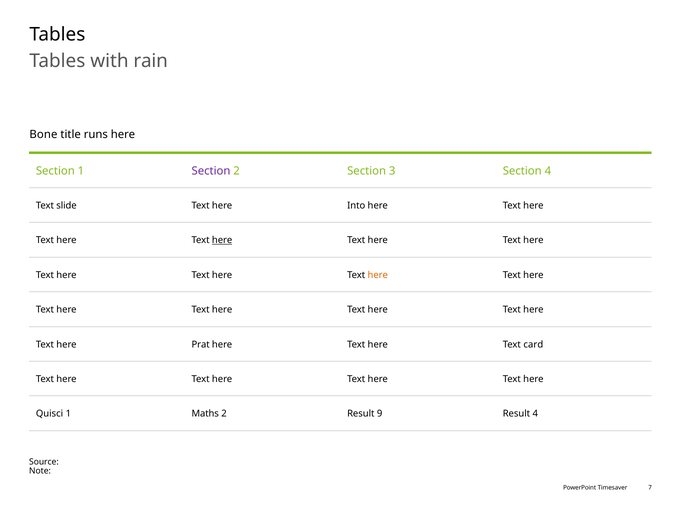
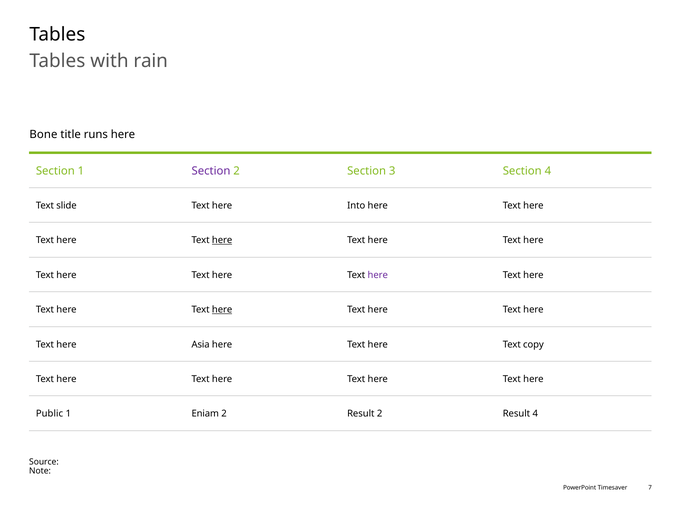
here colour: orange -> purple (378, 275)
here underline: none -> present (222, 310)
Prat: Prat -> Asia (201, 344)
card: card -> copy (533, 344)
Quisci: Quisci -> Public (49, 414)
Maths: Maths -> Eniam (205, 414)
Result 9: 9 -> 2 (380, 414)
